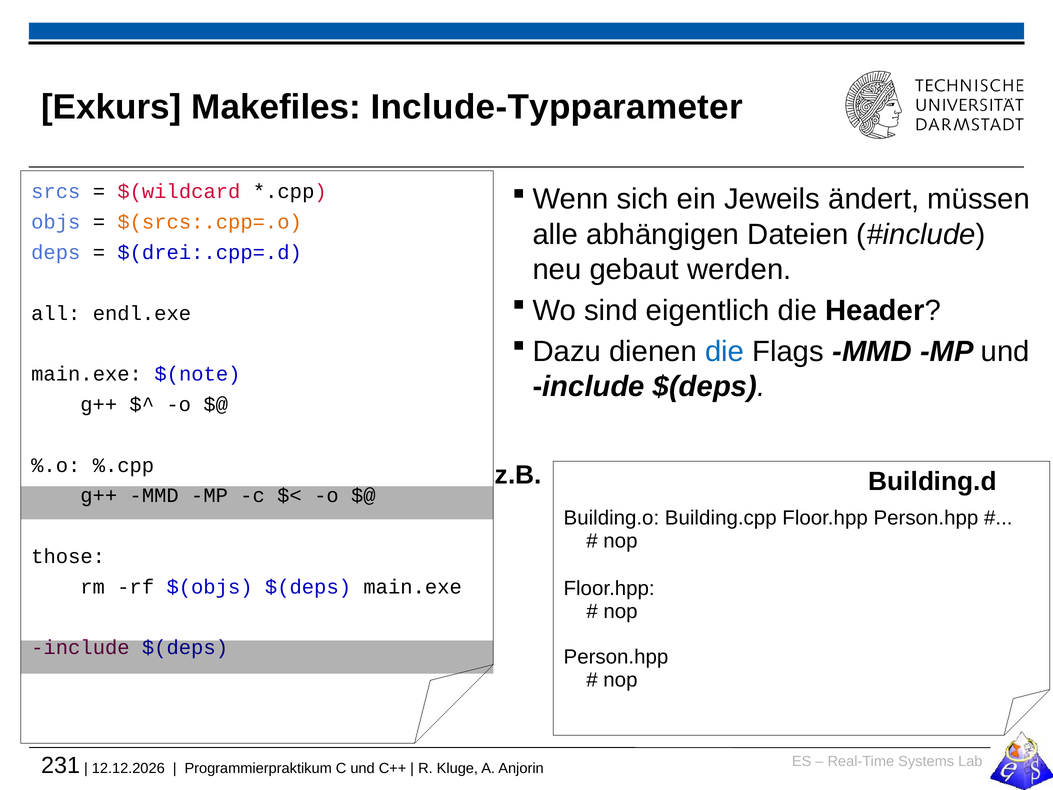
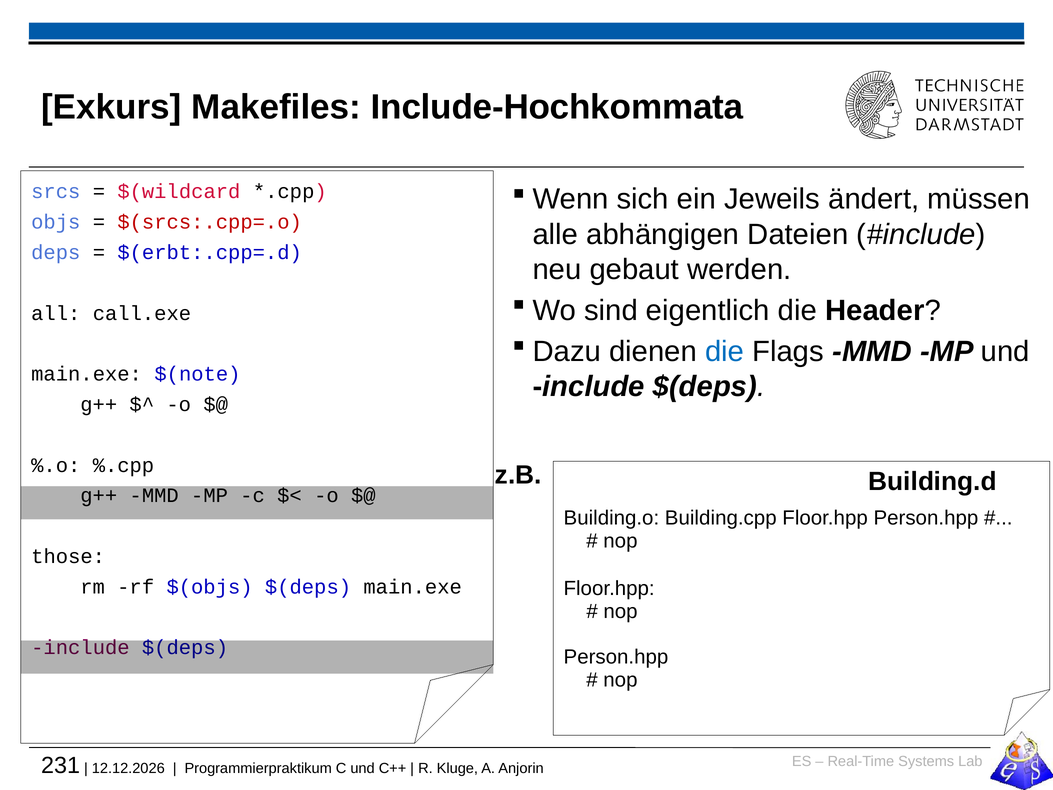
Include-Typparameter: Include-Typparameter -> Include-Hochkommata (557, 107)
$(srcs:.cpp=.o colour: orange -> red (210, 222)
$(drei:.cpp=.d: $(drei:.cpp=.d -> $(erbt:.cpp=.d (210, 252)
endl.exe: endl.exe -> call.exe (142, 313)
